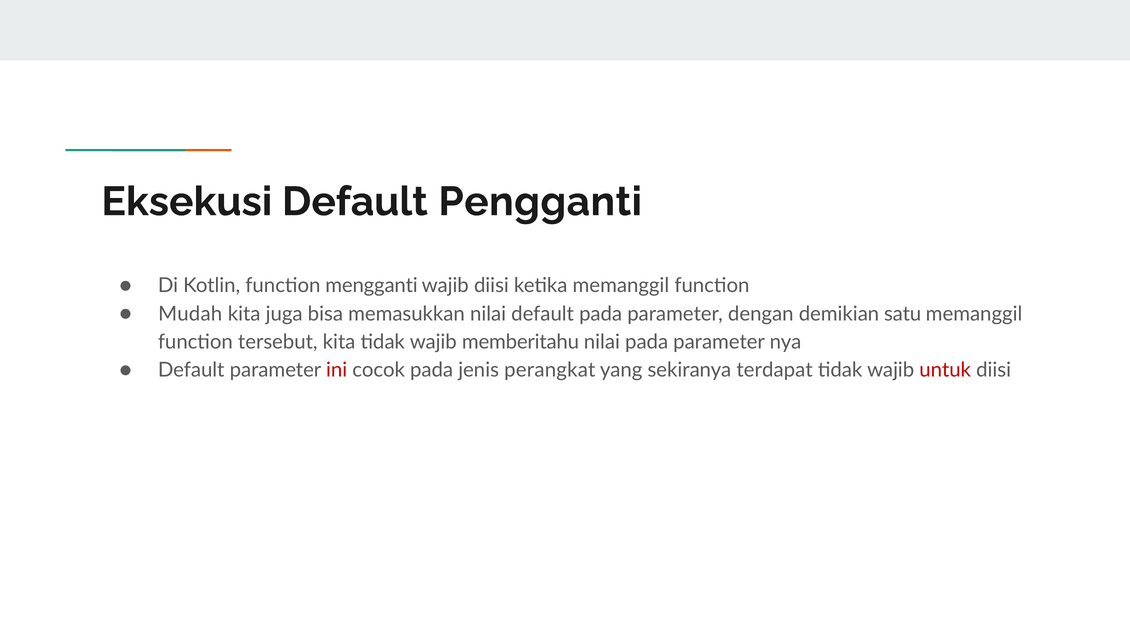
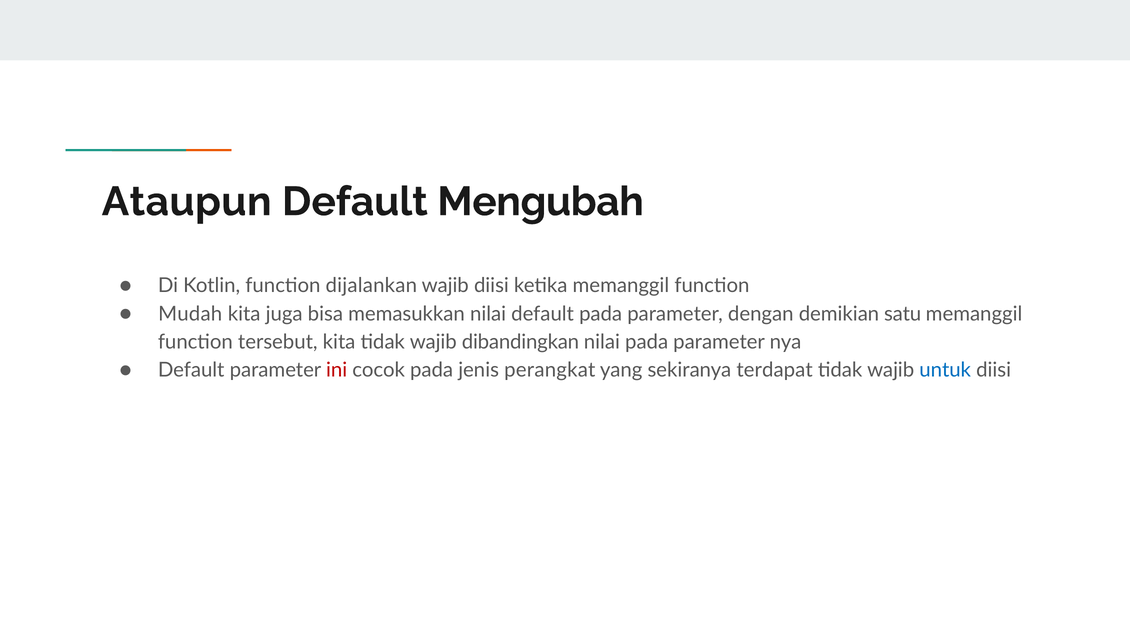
Eksekusi: Eksekusi -> Ataupun (187, 202)
Pengganti: Pengganti -> Mengubah (541, 202)
mengganti: mengganti -> dijalankan (371, 286)
memberitahu: memberitahu -> dibandingkan (520, 342)
untuk colour: red -> blue (945, 370)
